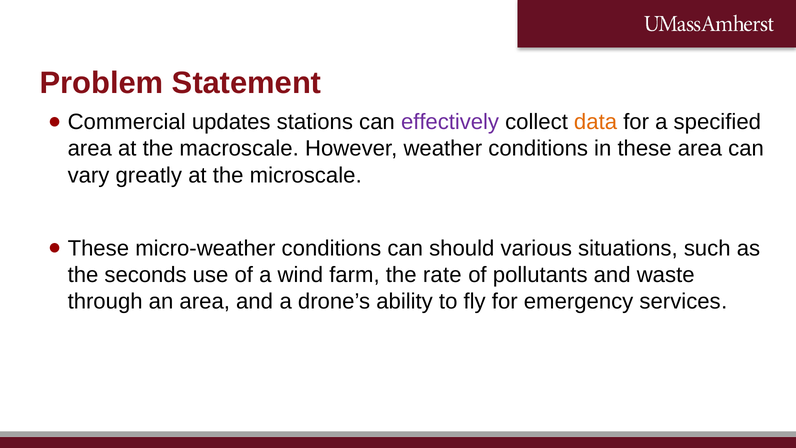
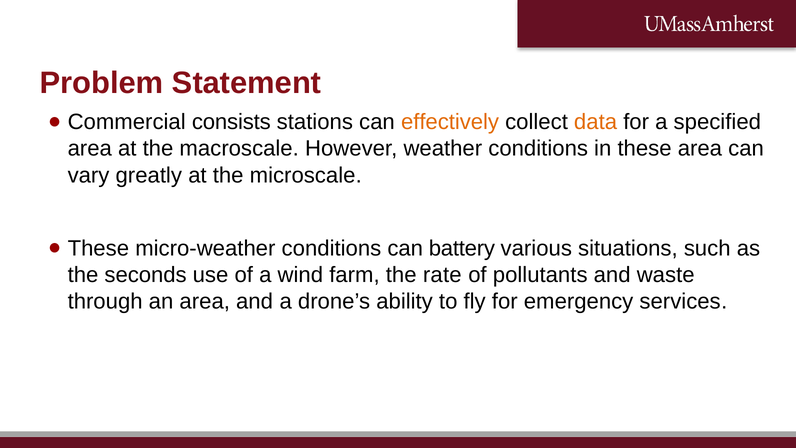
updates: updates -> consists (231, 122)
effectively colour: purple -> orange (450, 122)
should: should -> battery (462, 248)
